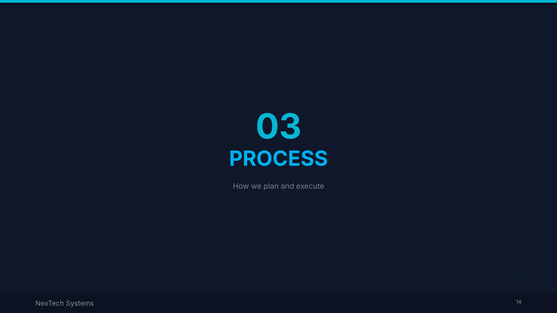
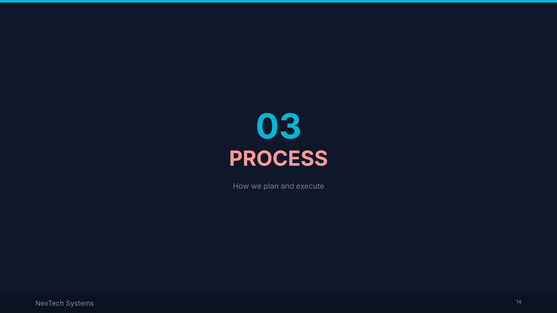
PROCESS colour: light blue -> pink (279, 159)
